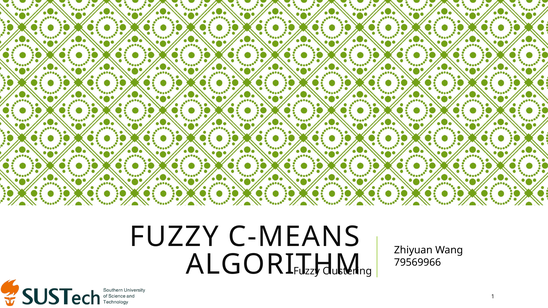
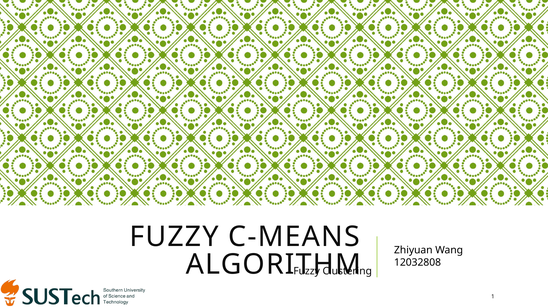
79569966: 79569966 -> 12032808 (418, 263)
